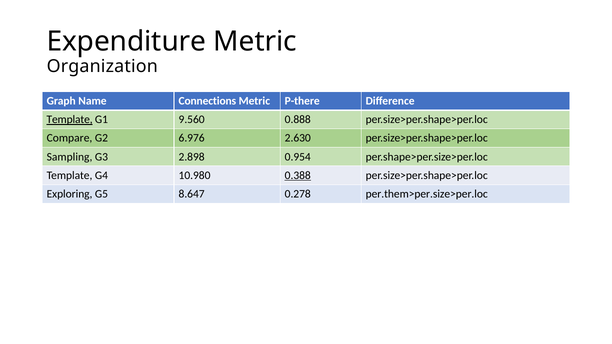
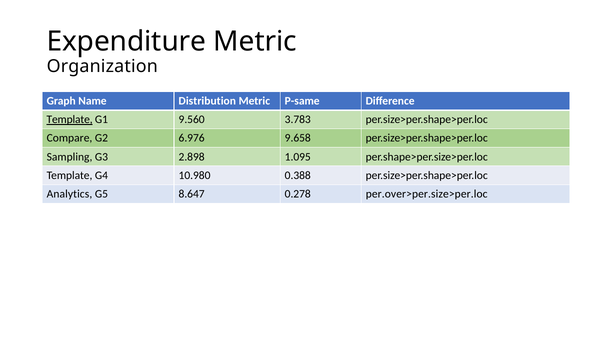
Connections: Connections -> Distribution (207, 101)
P-there: P-there -> P-same (302, 101)
0.888: 0.888 -> 3.783 (298, 120)
2.630: 2.630 -> 9.658 (298, 138)
0.954: 0.954 -> 1.095 (298, 157)
0.388 underline: present -> none (298, 176)
Exploring: Exploring -> Analytics (69, 194)
per.them>per.size>per.loc: per.them>per.size>per.loc -> per.over>per.size>per.loc (427, 194)
